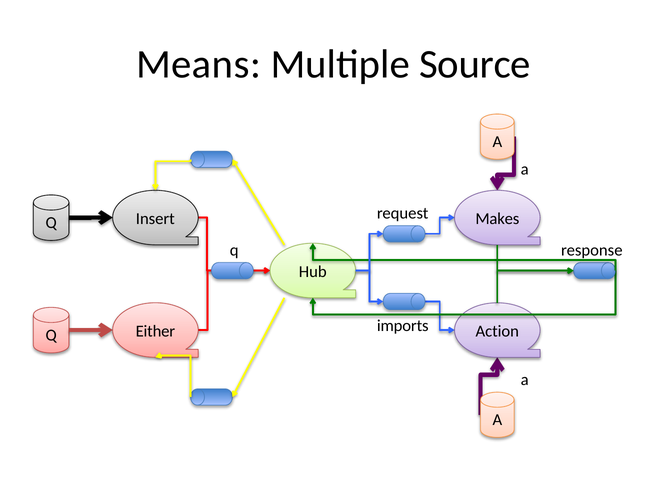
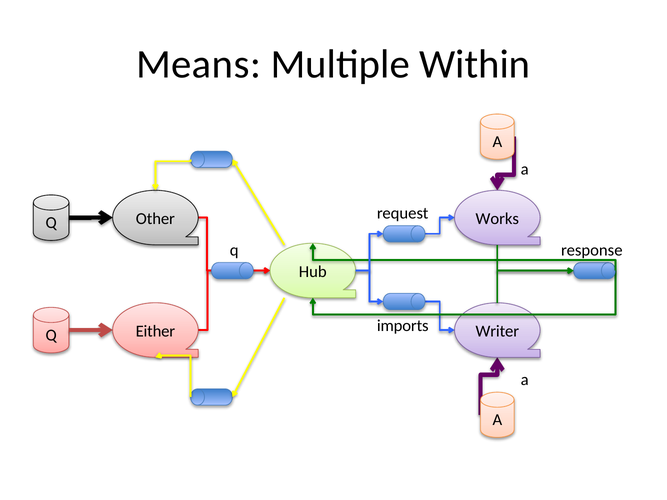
Source: Source -> Within (475, 65)
Insert: Insert -> Other (155, 219)
Makes: Makes -> Works (497, 219)
Action: Action -> Writer (497, 331)
